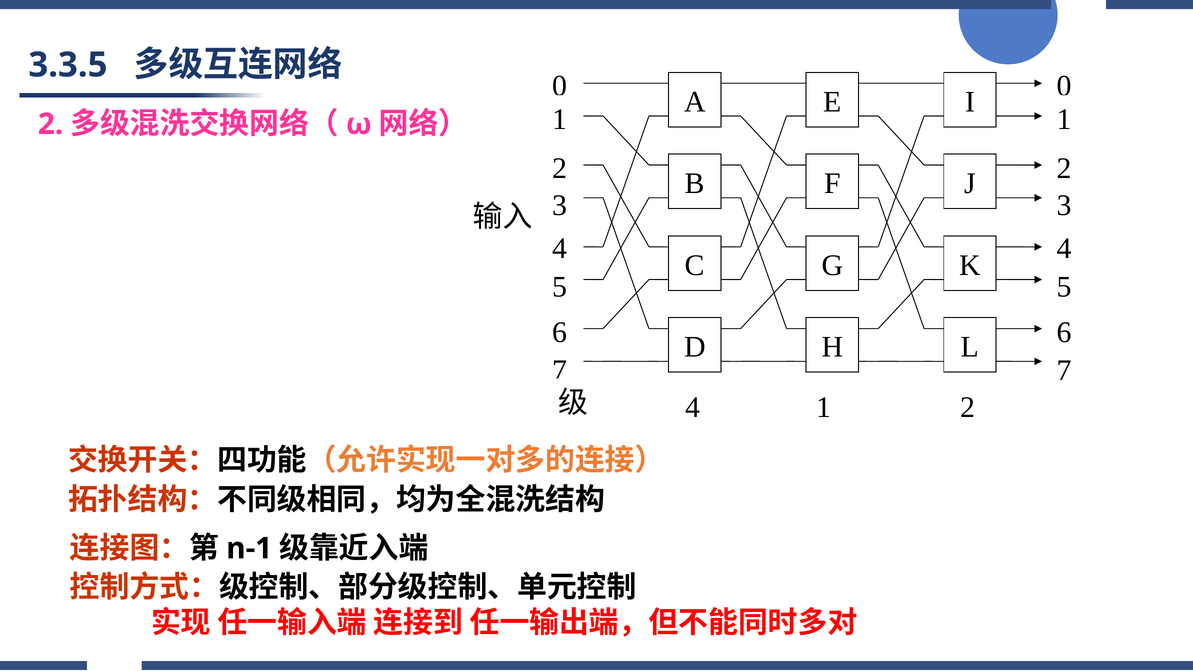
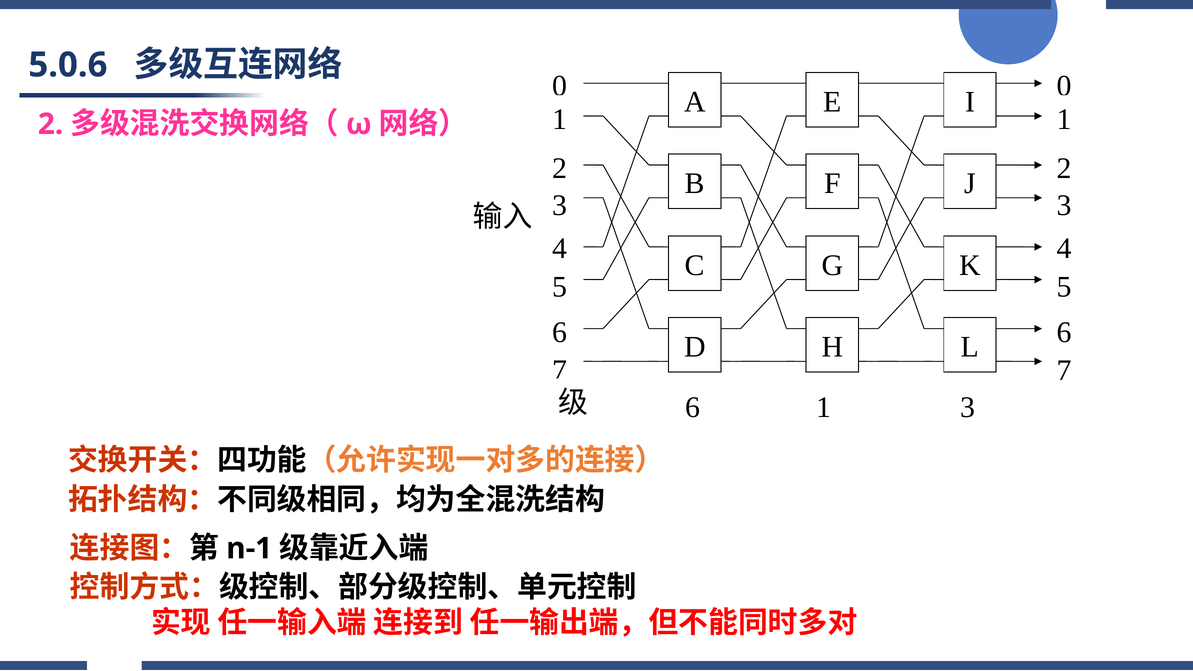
3.3.5: 3.3.5 -> 5.0.6 (68, 65)
4: 4 -> 6 (693, 408)
2: 2 -> 3 (968, 407)
